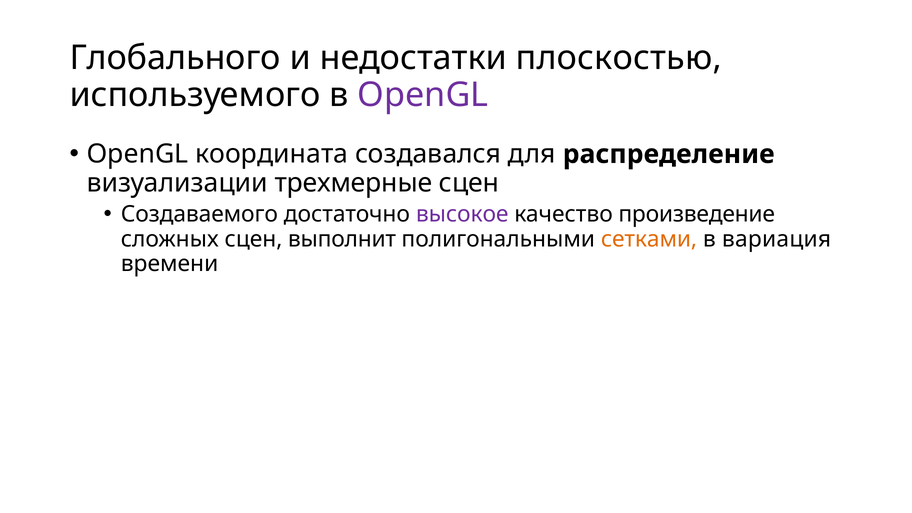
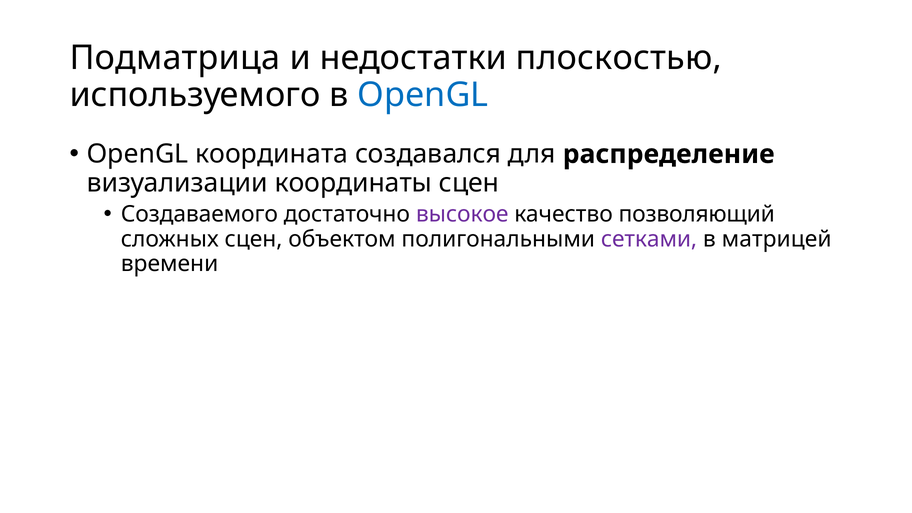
Глобального: Глобального -> Подматрица (175, 58)
OpenGL colour: purple -> blue (423, 95)
трехмерные: трехмерные -> координаты (353, 183)
произведение: произведение -> позволяющий (697, 214)
выполнит: выполнит -> объектом (342, 239)
сетками colour: orange -> purple (649, 239)
вариация: вариация -> матрицей (777, 239)
